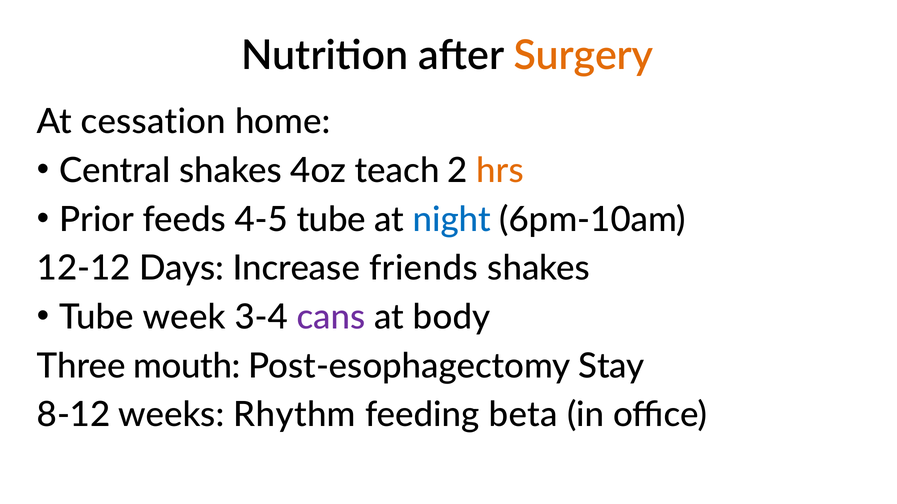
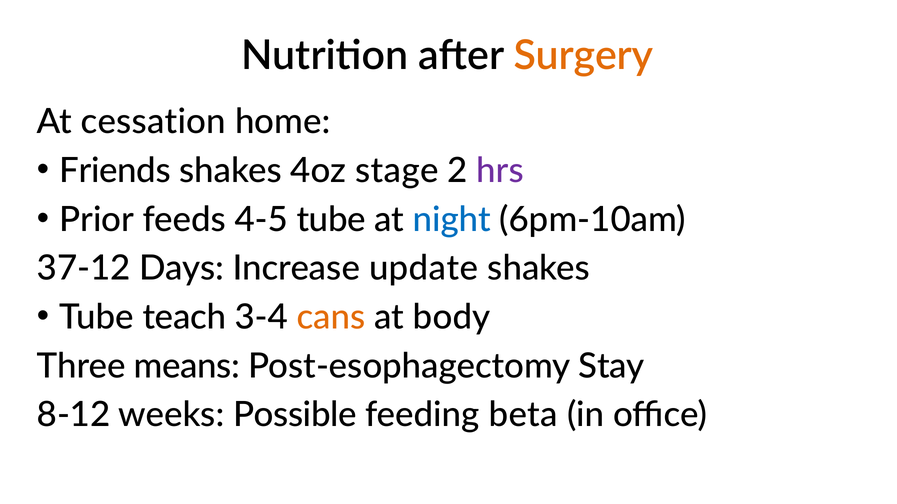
Central: Central -> Friends (115, 171)
teach: teach -> stage (397, 171)
hrs colour: orange -> purple (500, 171)
12-12: 12-12 -> 37-12 (84, 269)
friends: friends -> update (424, 269)
week: week -> teach (184, 318)
cans colour: purple -> orange (331, 318)
mouth: mouth -> means (187, 366)
Rhythm: Rhythm -> Possible (295, 415)
